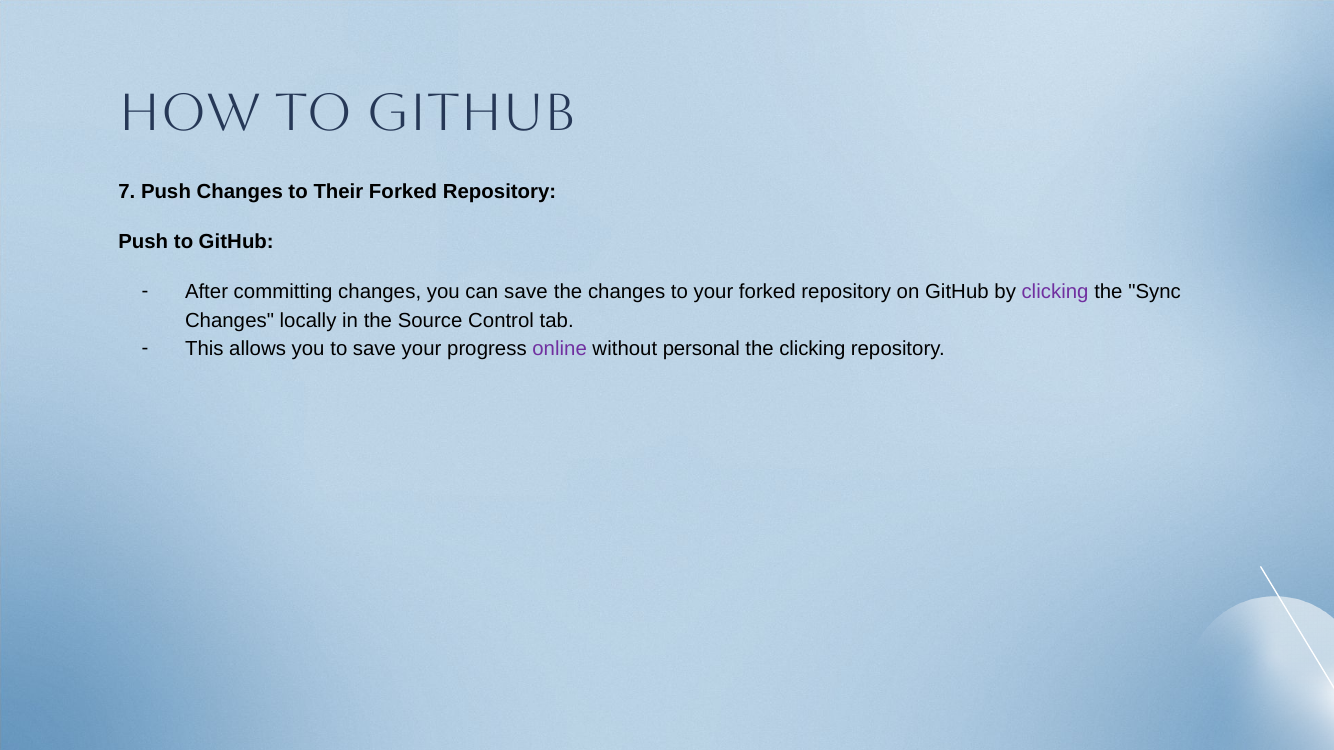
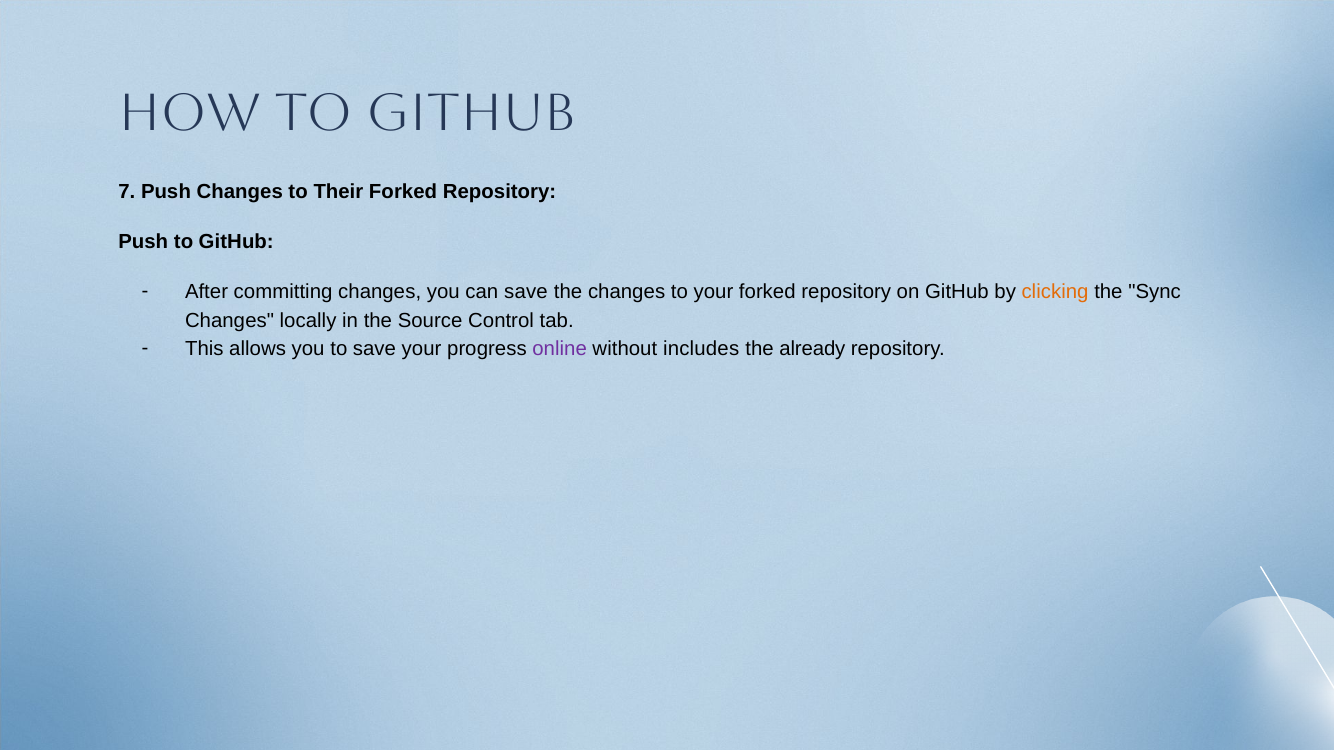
clicking colour: purple -> orange (1055, 292)
personal: personal -> includes (701, 349)
the clicking: clicking -> already (812, 349)
